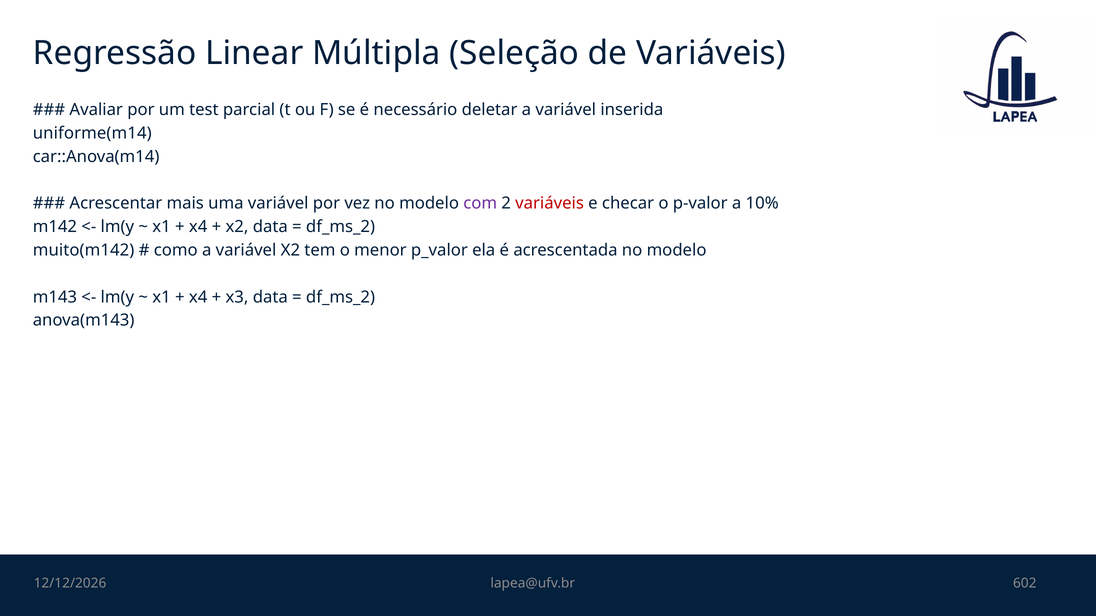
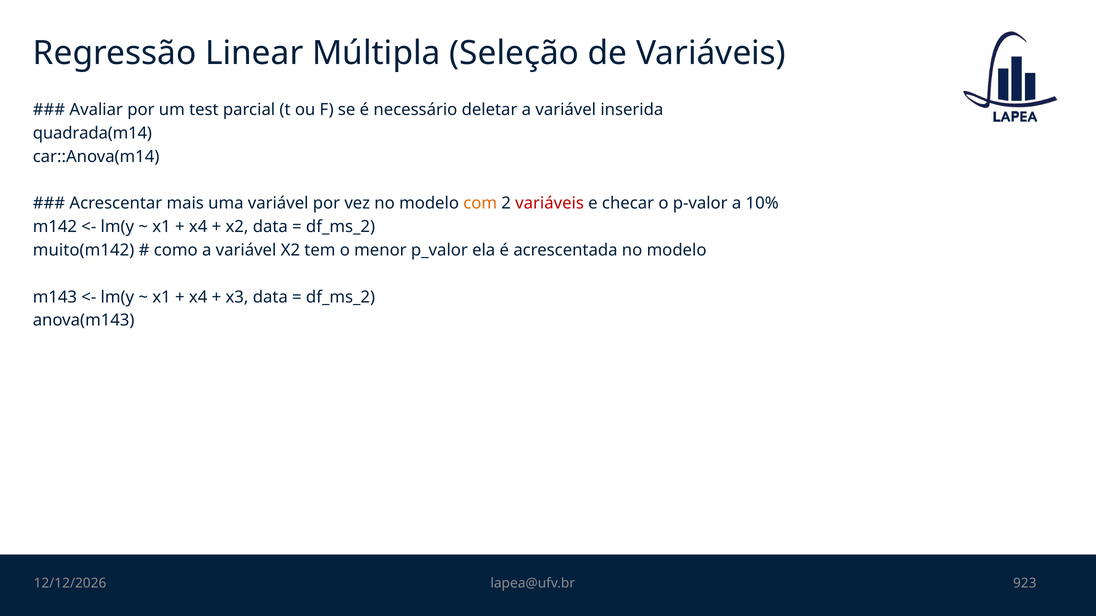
uniforme(m14: uniforme(m14 -> quadrada(m14 (92, 133)
com colour: purple -> orange (480, 204)
602: 602 -> 923 (1025, 584)
